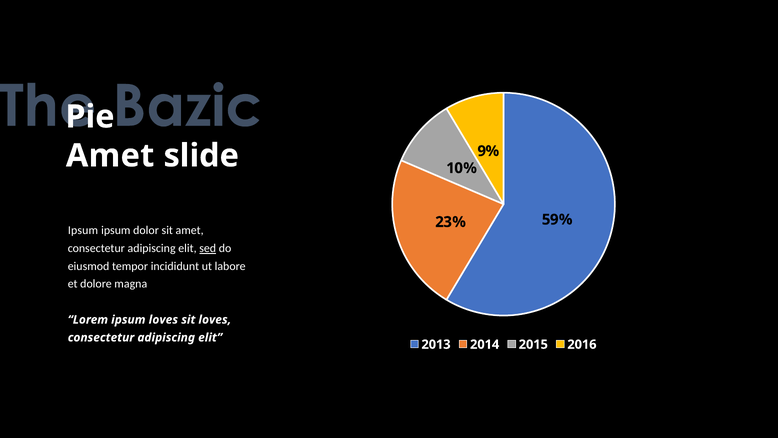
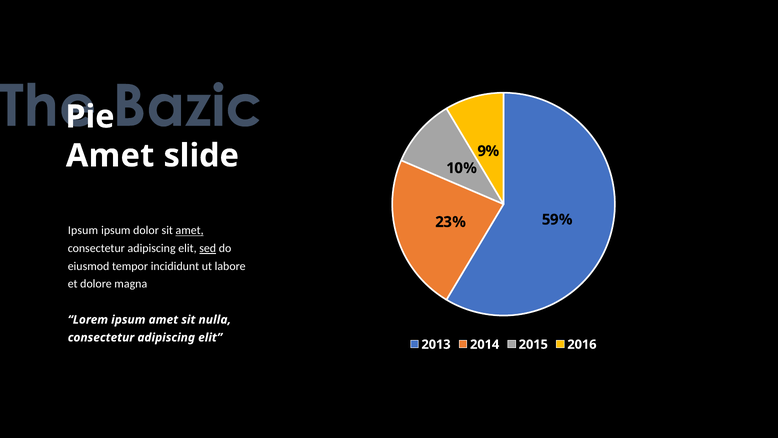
amet underline: none -> present (190, 230)
ipsum loves: loves -> amet (163, 319)
sit loves: loves -> nulla (215, 319)
